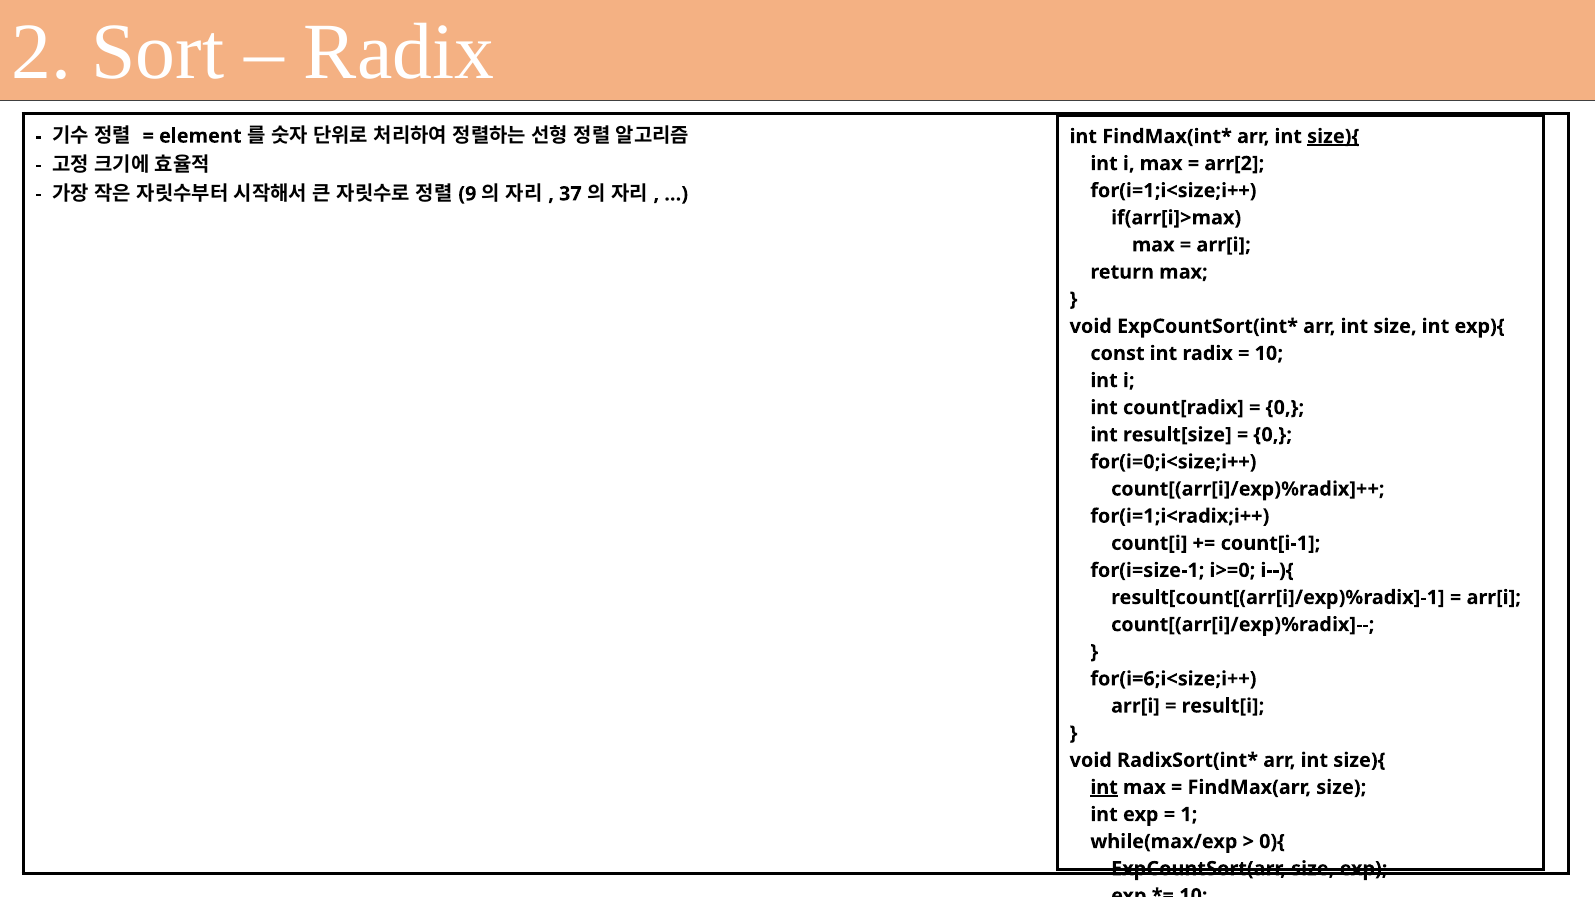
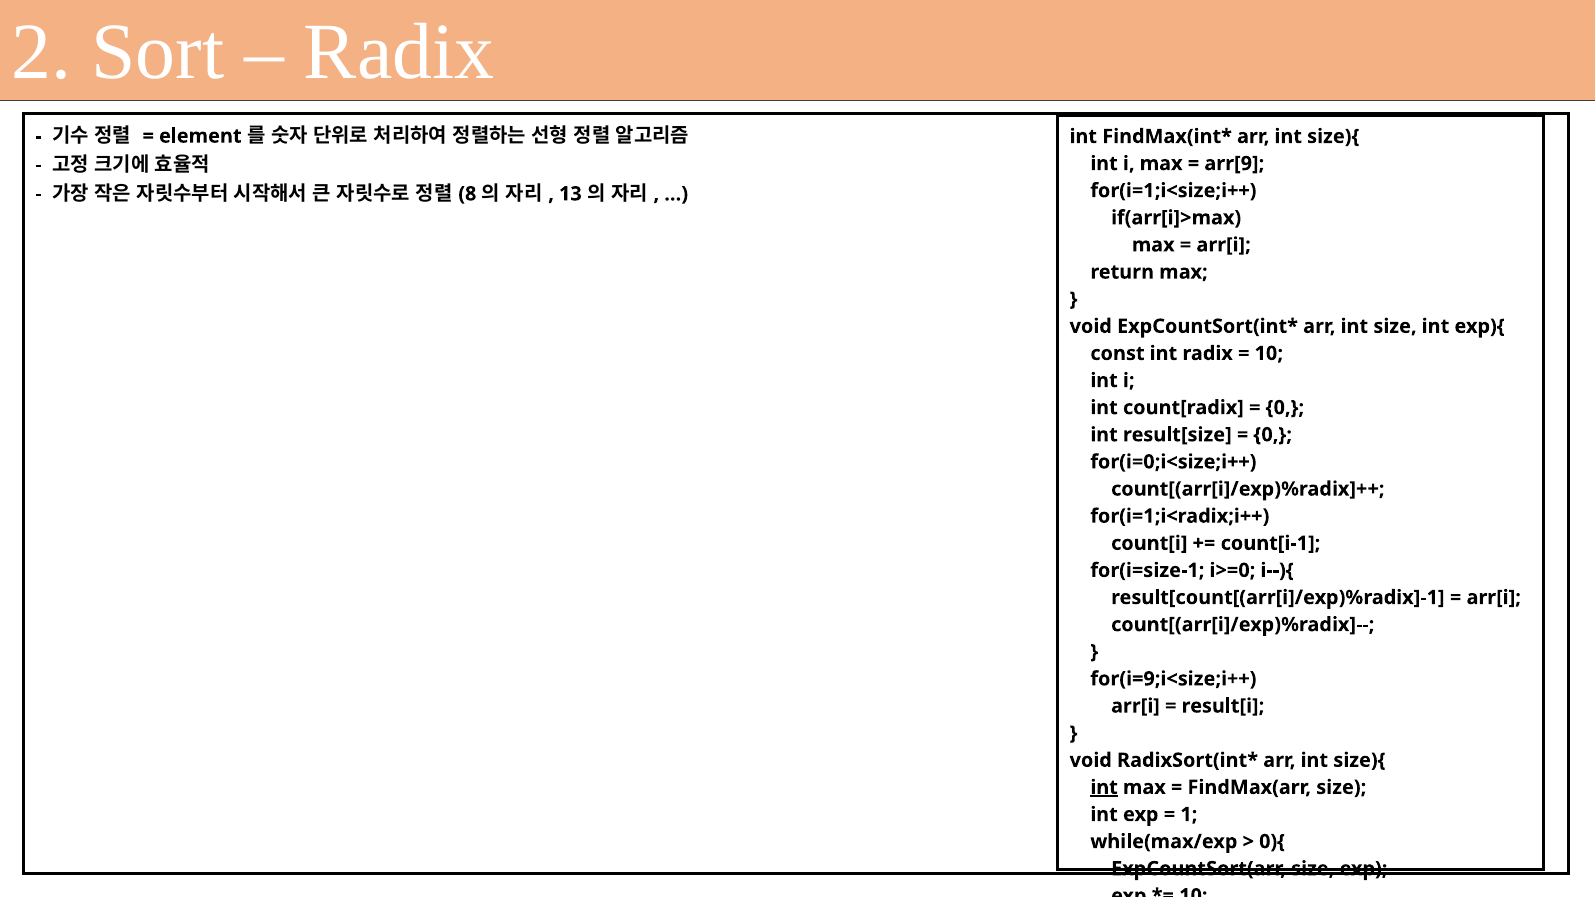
size){ underline: present -> none (1333, 136)
arr[2: arr[2 -> arr[9 (1234, 164)
9: 9 -> 8 (467, 194)
37: 37 -> 13 (570, 194)
for(i=6;i<size;i++: for(i=6;i<size;i++ -> for(i=9;i<size;i++ (1173, 679)
